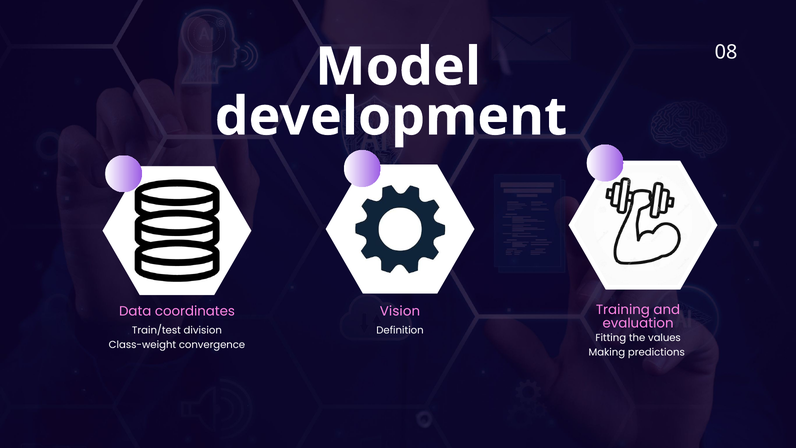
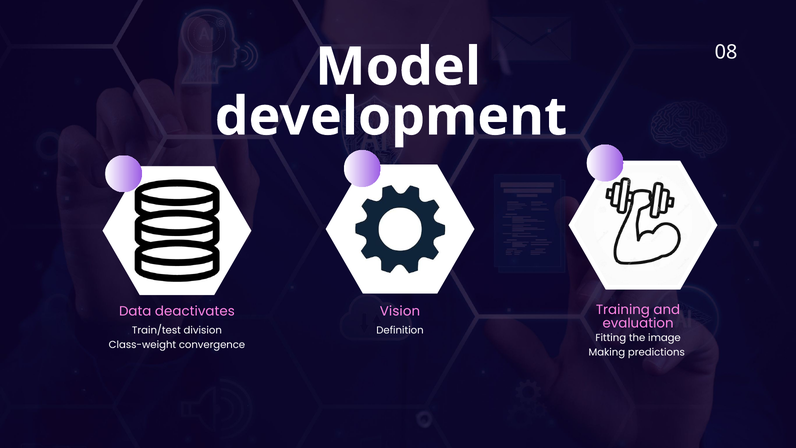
coordinates: coordinates -> deactivates (195, 311)
values: values -> image (664, 338)
